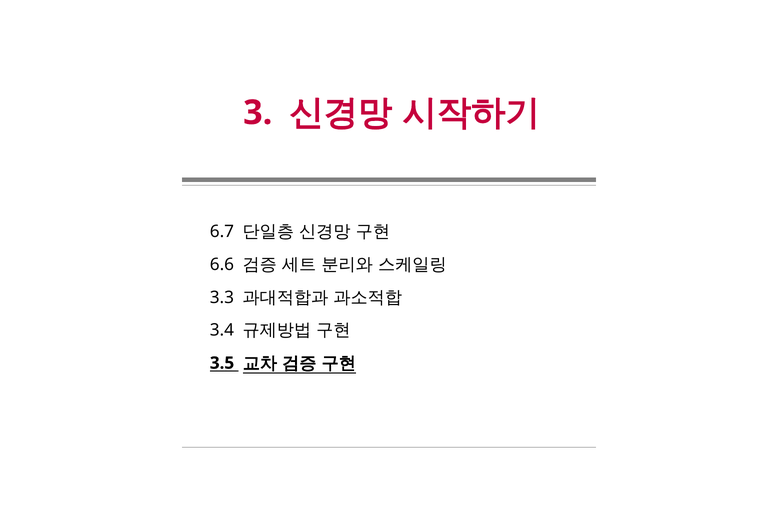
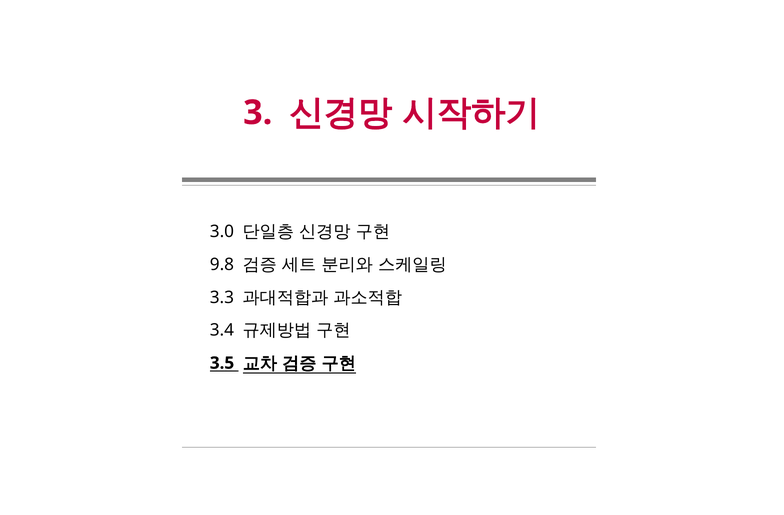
6.7: 6.7 -> 3.0 (222, 232)
6.6: 6.6 -> 9.8 (222, 265)
